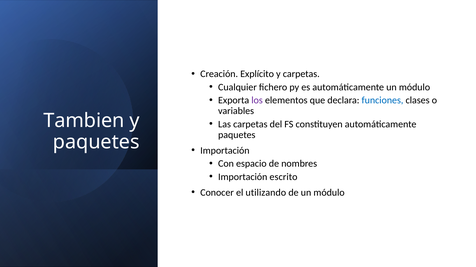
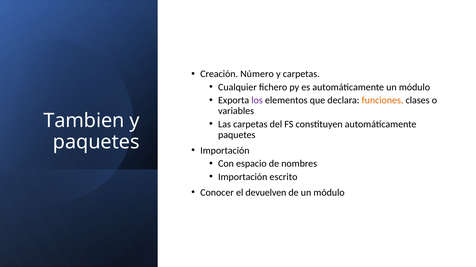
Explícito: Explícito -> Número (257, 74)
funciones colour: blue -> orange (383, 101)
utilizando: utilizando -> devuelven (266, 193)
